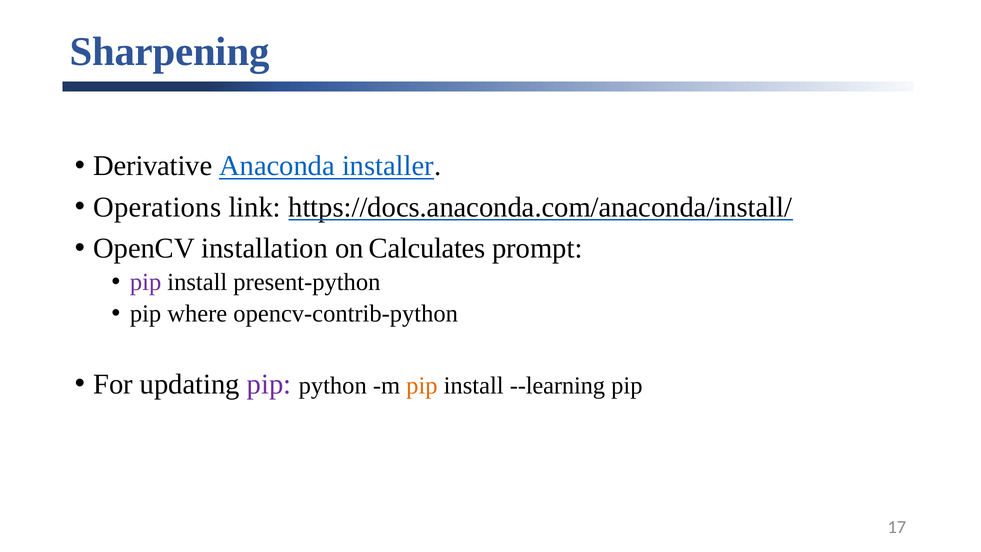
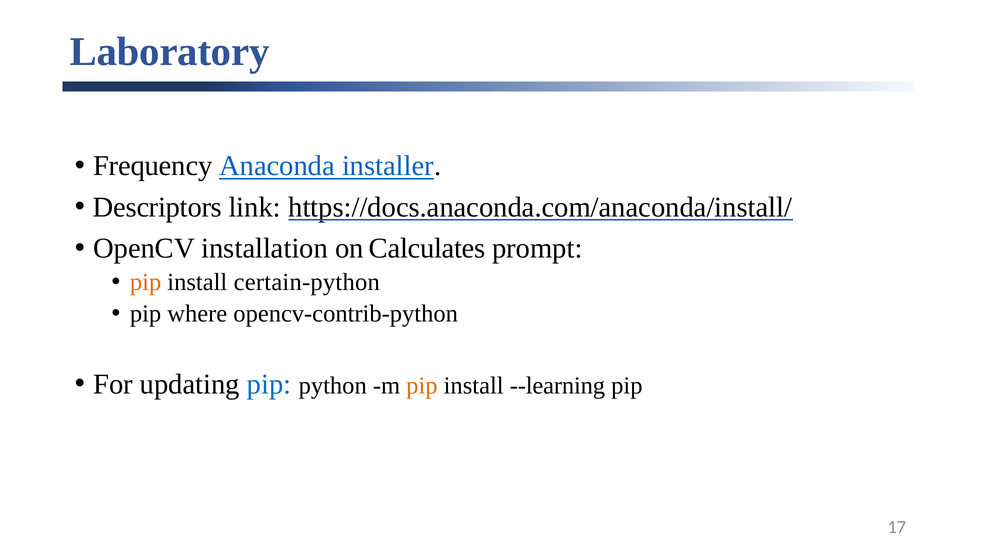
Sharpening: Sharpening -> Laboratory (170, 52)
Derivative: Derivative -> Frequency (153, 166)
Operations: Operations -> Descriptors (157, 207)
pip colour: purple -> orange (146, 282)
present-python: present-python -> certain-python (307, 282)
pip colour: purple -> blue (269, 384)
